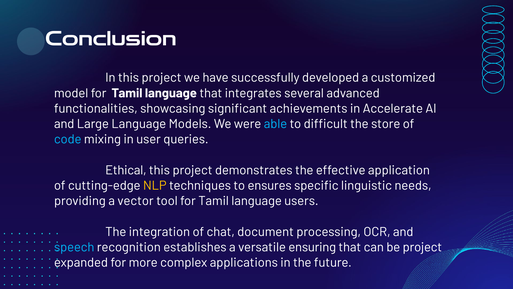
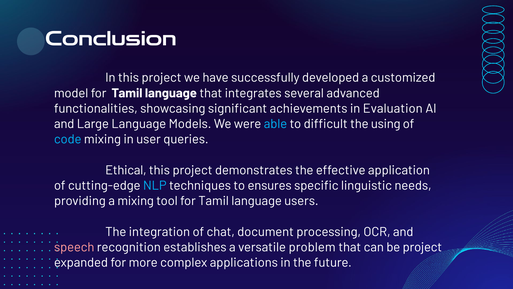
Accelerate: Accelerate -> Evaluation (393, 108)
store: store -> using (386, 124)
NLP colour: yellow -> light blue (155, 185)
a vector: vector -> mixing (136, 201)
speech colour: light blue -> pink (74, 247)
ensuring: ensuring -> problem (312, 247)
